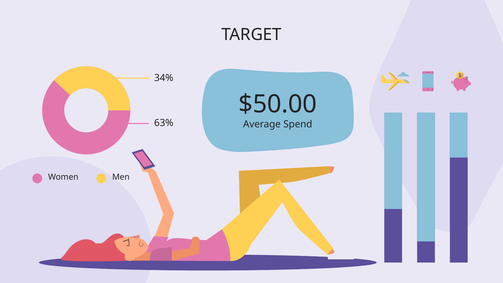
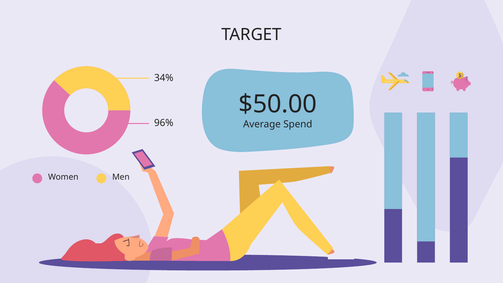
63%: 63% -> 96% (164, 123)
